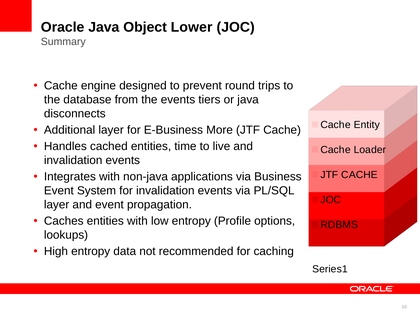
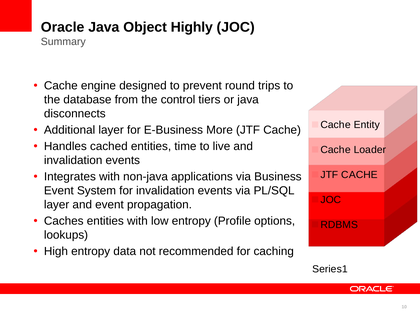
Lower: Lower -> Highly (192, 27)
the events: events -> control (178, 100)
